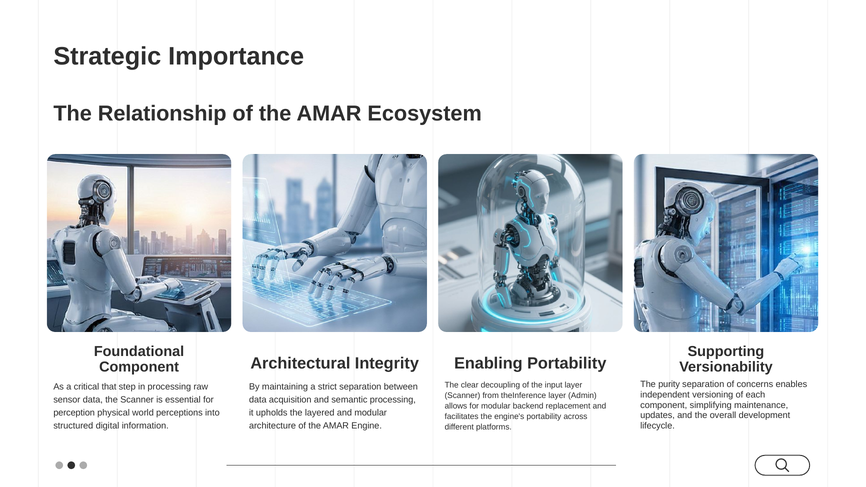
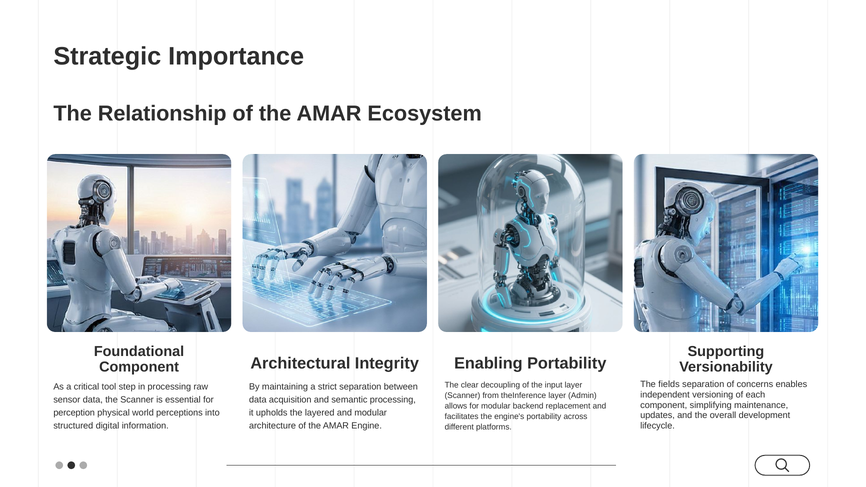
purity: purity -> fields (669, 384)
that: that -> tool (109, 387)
